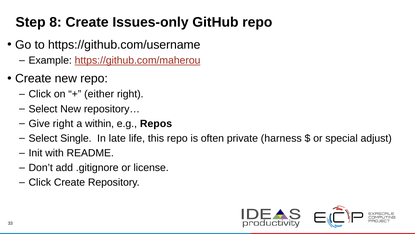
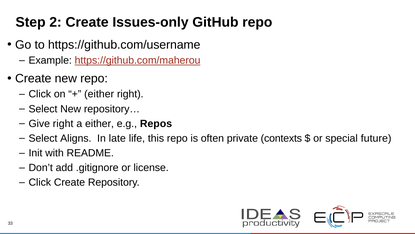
8: 8 -> 2 (56, 22)
a within: within -> either (100, 123)
Single: Single -> Aligns (76, 138)
harness: harness -> contexts (281, 138)
adjust: adjust -> future (376, 138)
